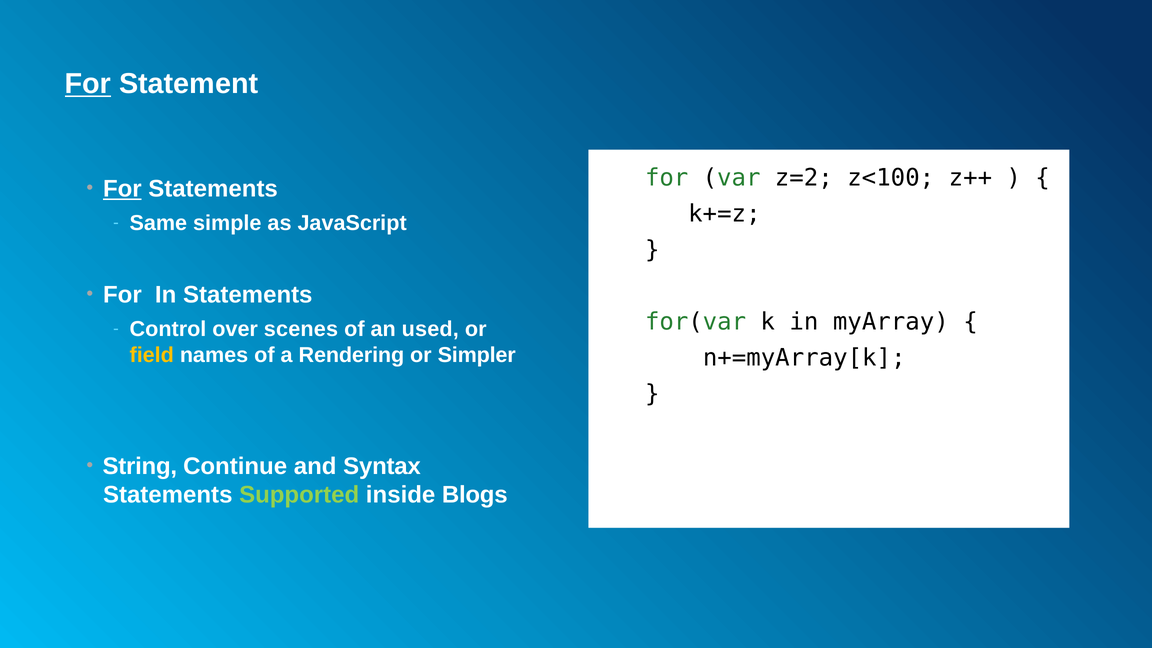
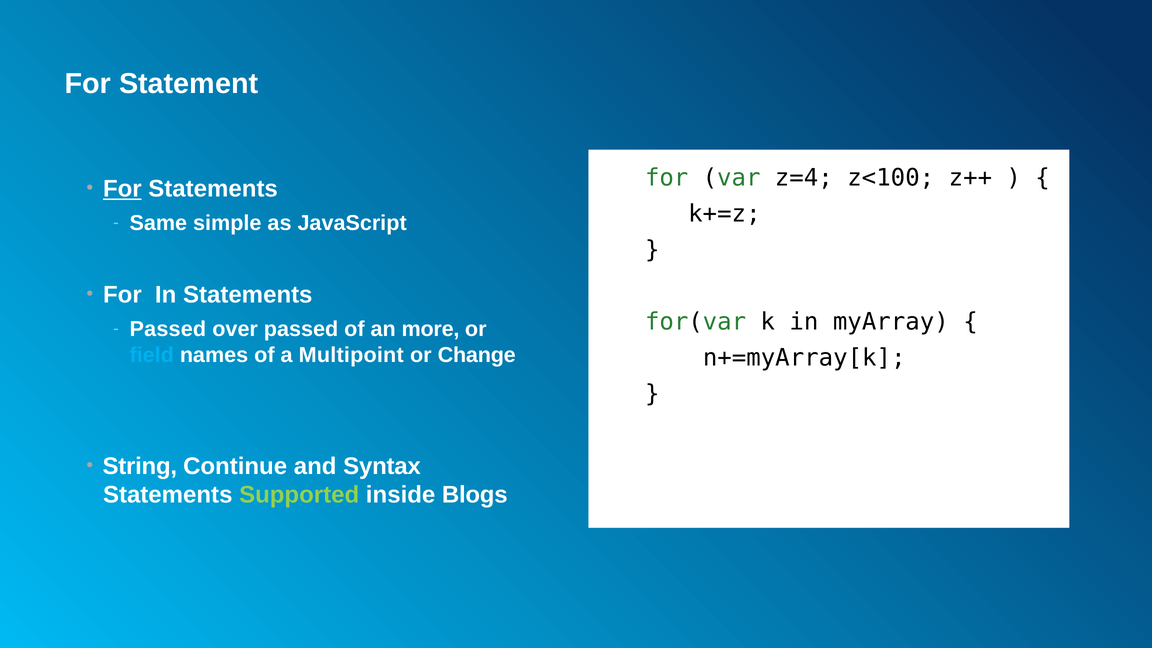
For underline: present -> none (88, 84)
z=2: z=2 -> z=4 (804, 178)
Control: Control -> Passed (168, 329)
over scenes: scenes -> passed (301, 329)
used: used -> more (430, 329)
field colour: yellow -> light blue (152, 355)
Rendering: Rendering -> Multipoint (351, 355)
Simpler: Simpler -> Change (477, 355)
